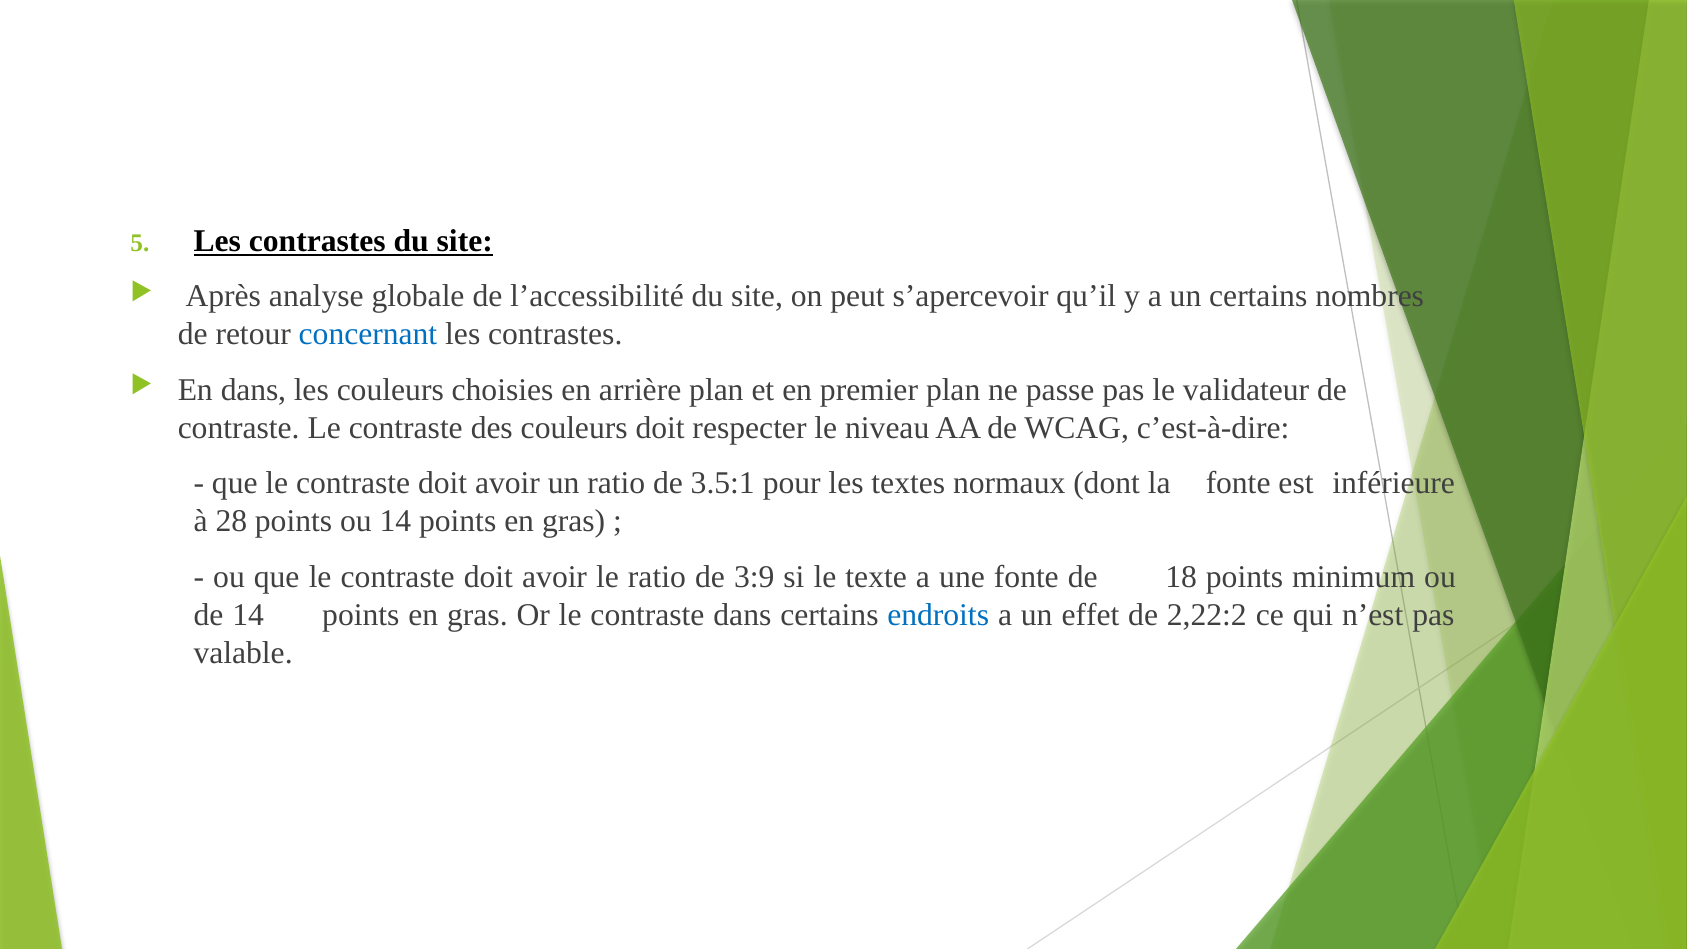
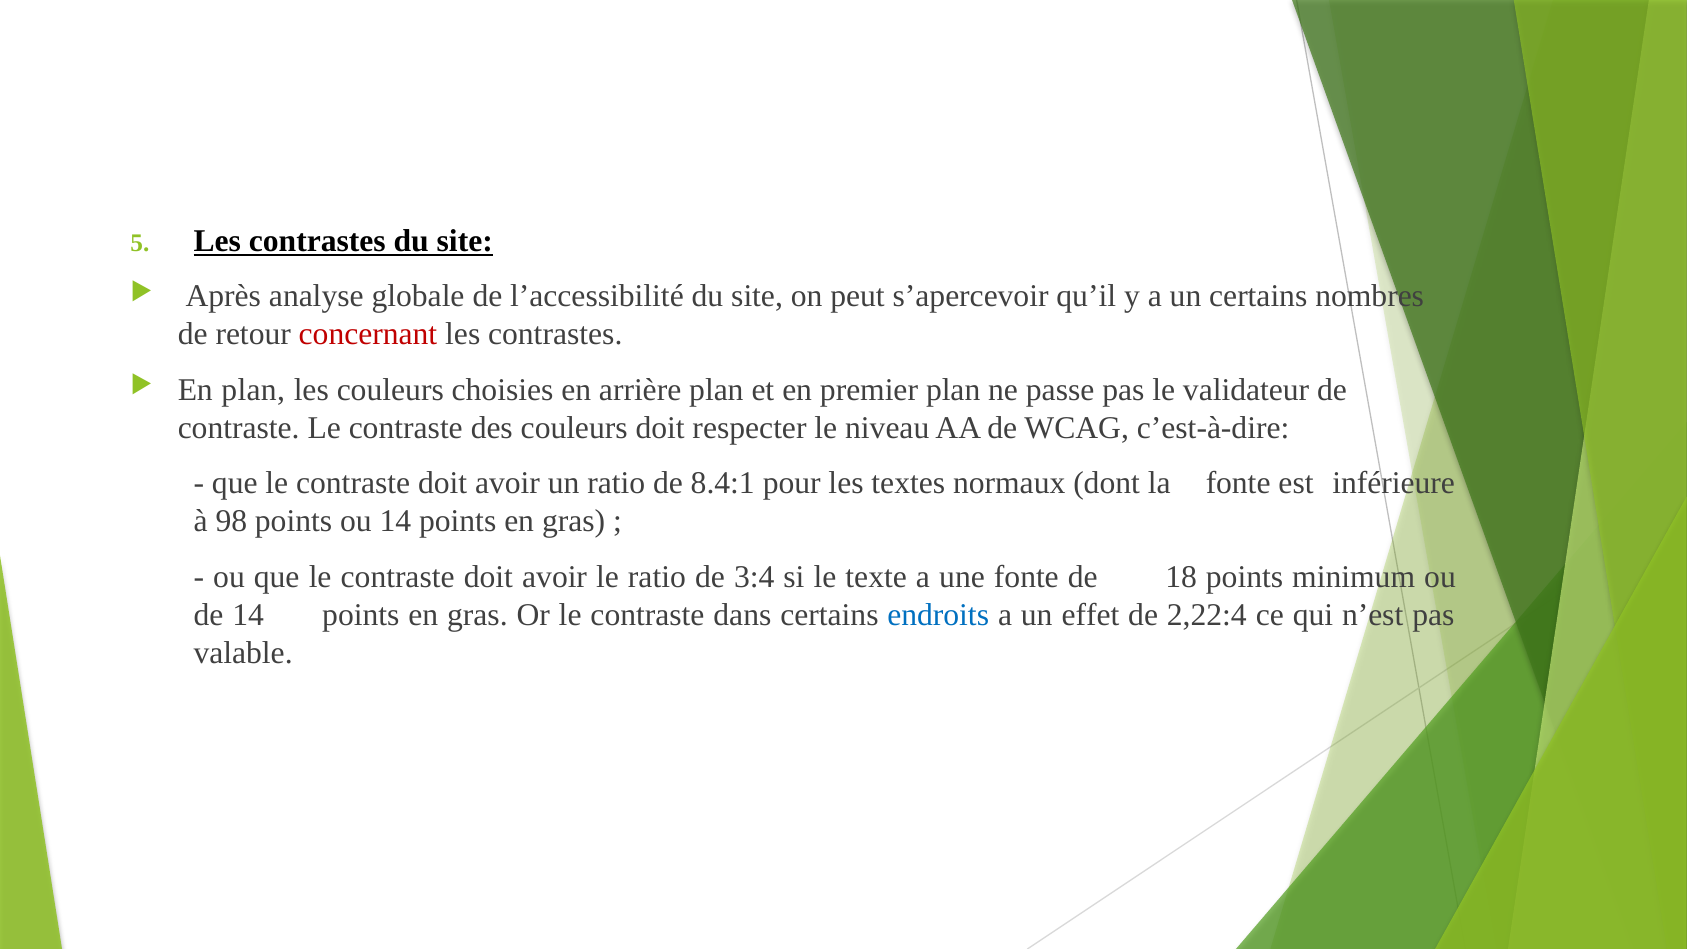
concernant colour: blue -> red (368, 334)
En dans: dans -> plan (253, 390)
3.5:1: 3.5:1 -> 8.4:1 (723, 483)
28: 28 -> 98 (231, 521)
3:9: 3:9 -> 3:4 (754, 577)
2,22:2: 2,22:2 -> 2,22:4 (1207, 615)
